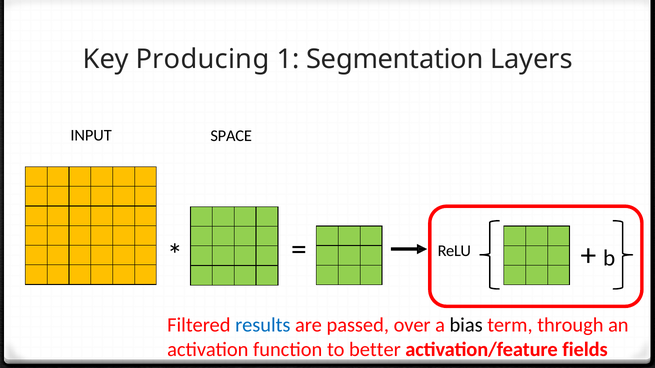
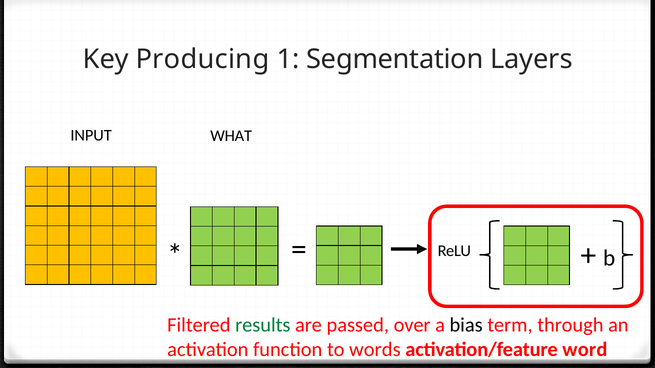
SPACE: SPACE -> WHAT (231, 136)
results colour: blue -> green (263, 325)
better: better -> words (375, 350)
fields: fields -> word (585, 350)
